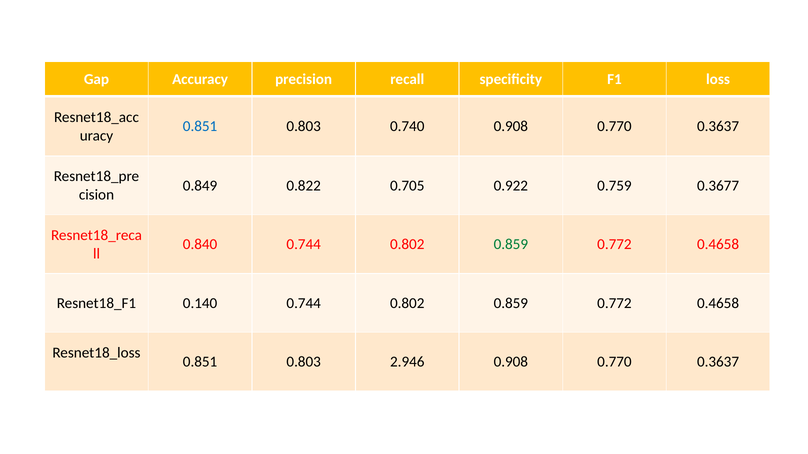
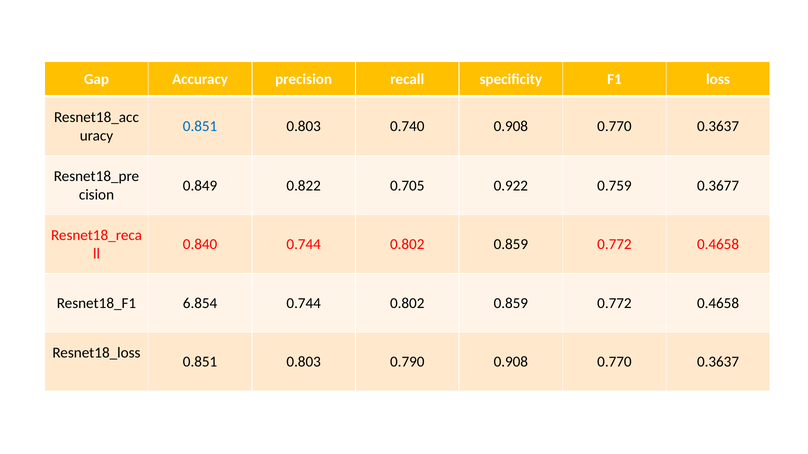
0.859 colour: green -> black (511, 245)
0.140: 0.140 -> 6.854 (200, 303)
2.946: 2.946 -> 0.790 (407, 362)
